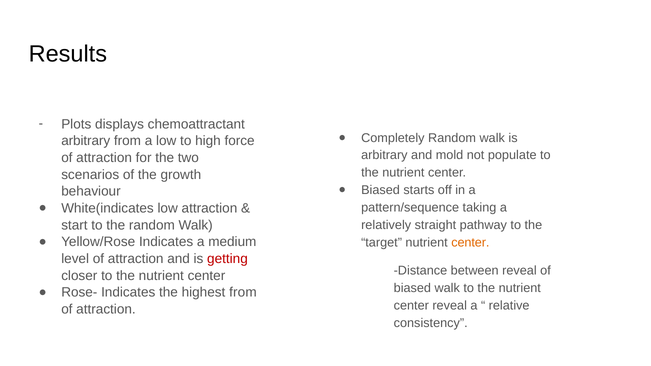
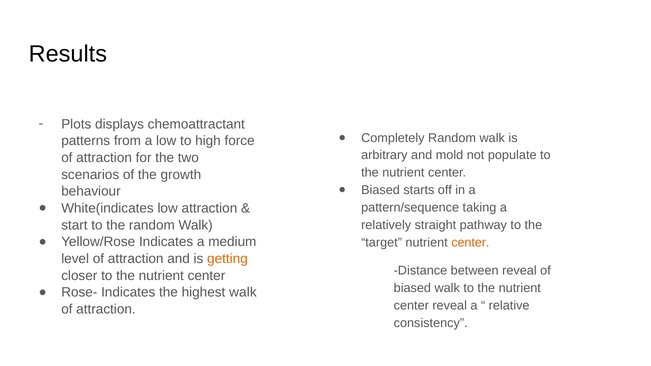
arbitrary: arbitrary -> patterns (86, 141)
getting colour: red -> orange (227, 259)
highest from: from -> walk (243, 293)
